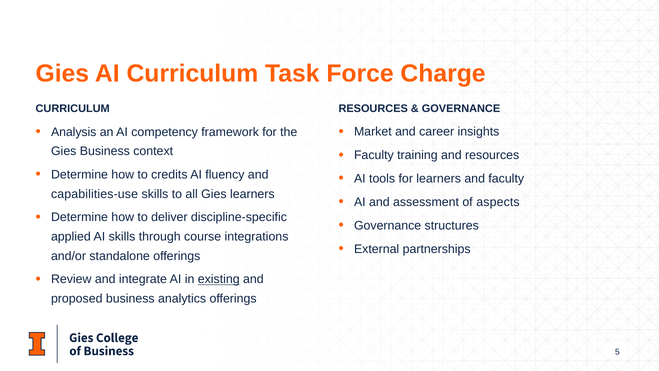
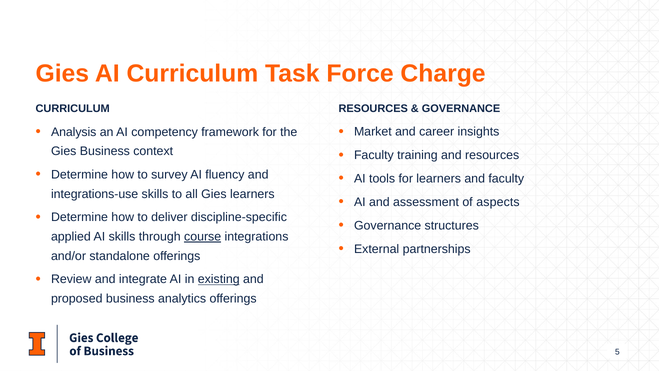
credits: credits -> survey (169, 175)
capabilities-use: capabilities-use -> integrations-use (95, 194)
course underline: none -> present (203, 236)
